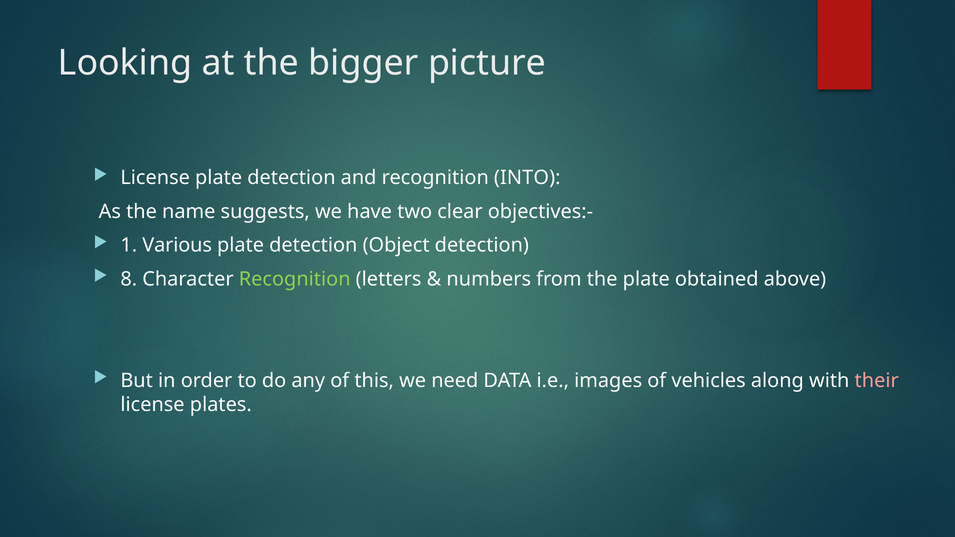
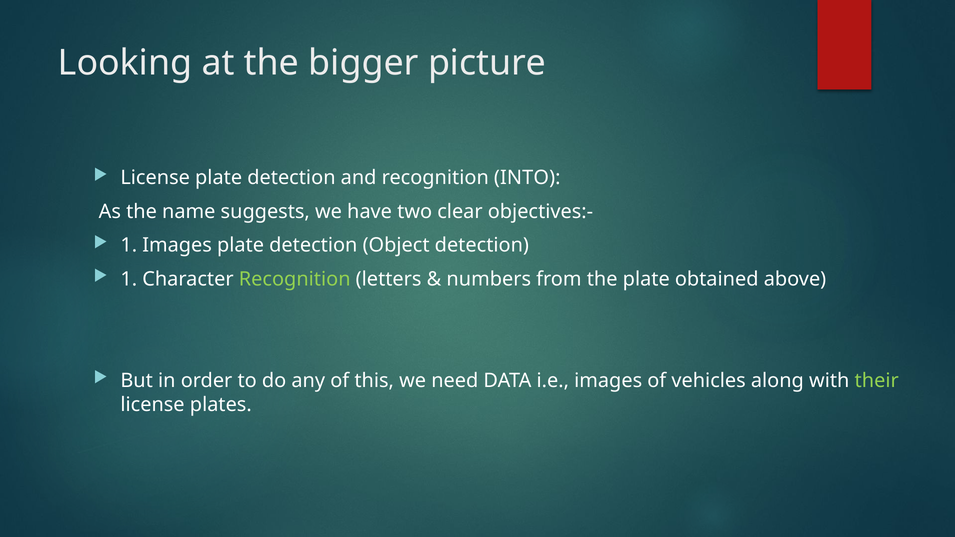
1 Various: Various -> Images (177, 245)
8: 8 -> 1 (129, 279)
their colour: pink -> light green (877, 381)
